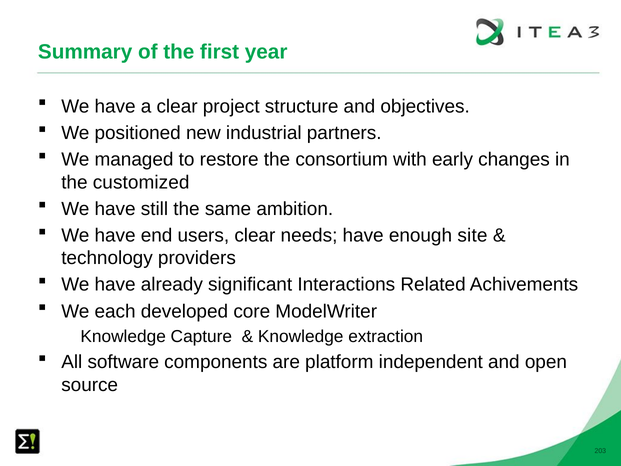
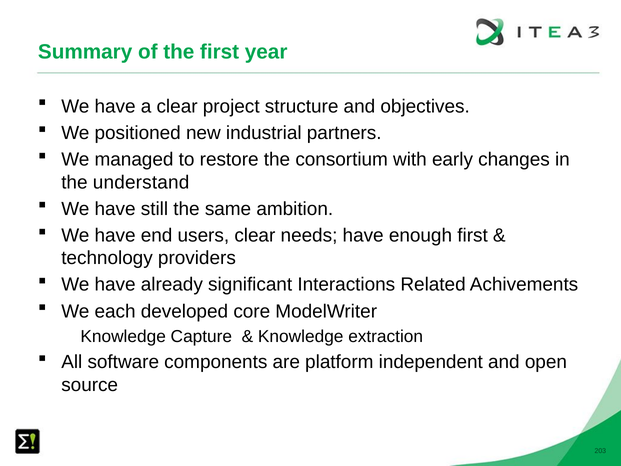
customized: customized -> understand (141, 182)
enough site: site -> first (473, 235)
